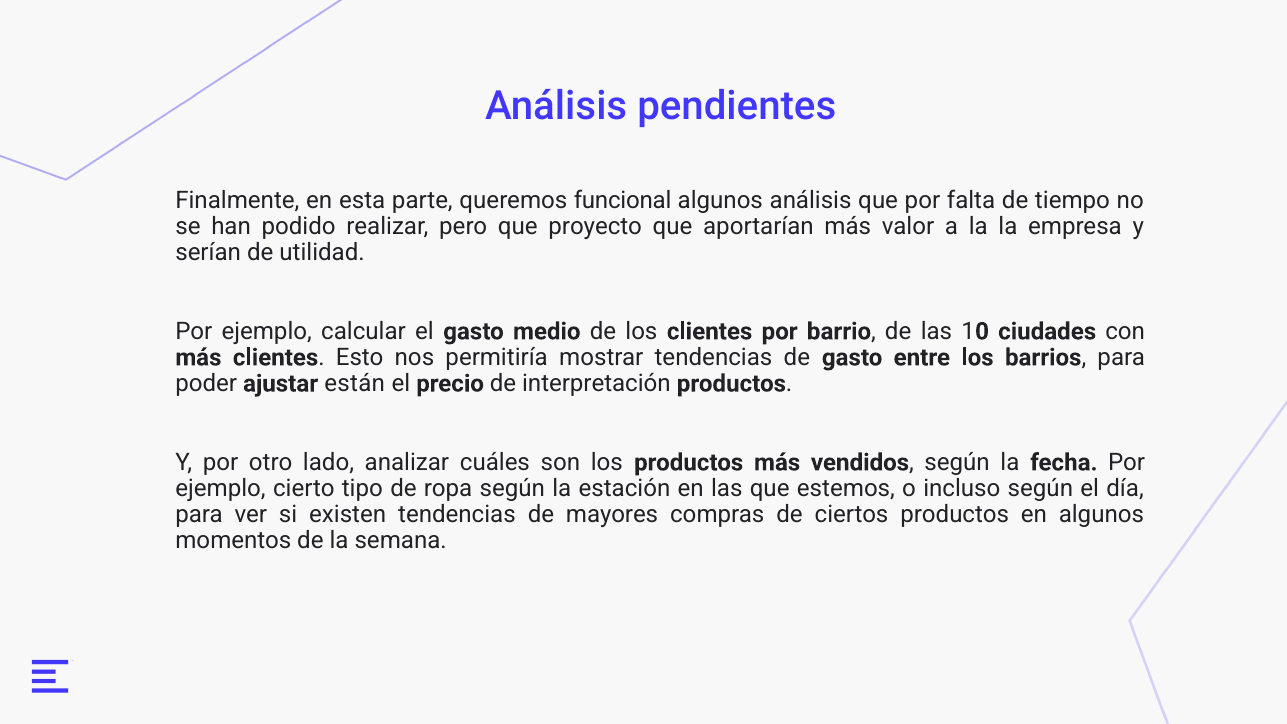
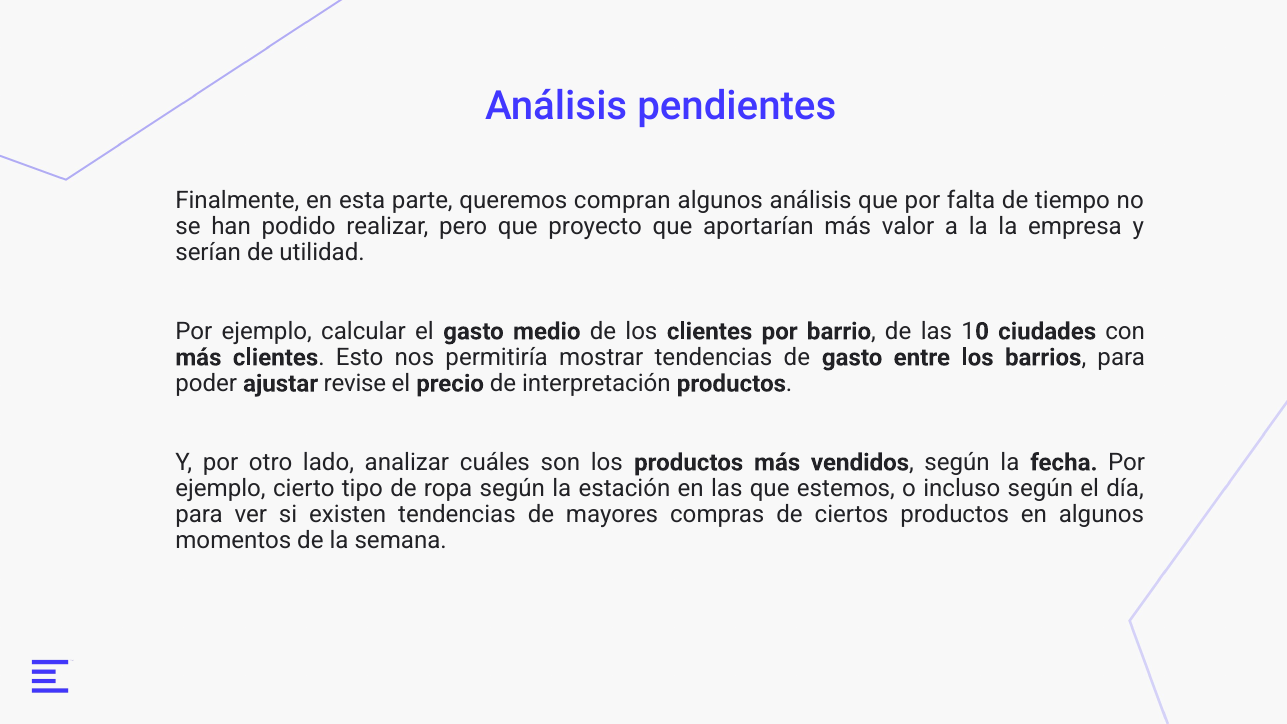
funcional: funcional -> compran (622, 200)
están: están -> revise (355, 384)
